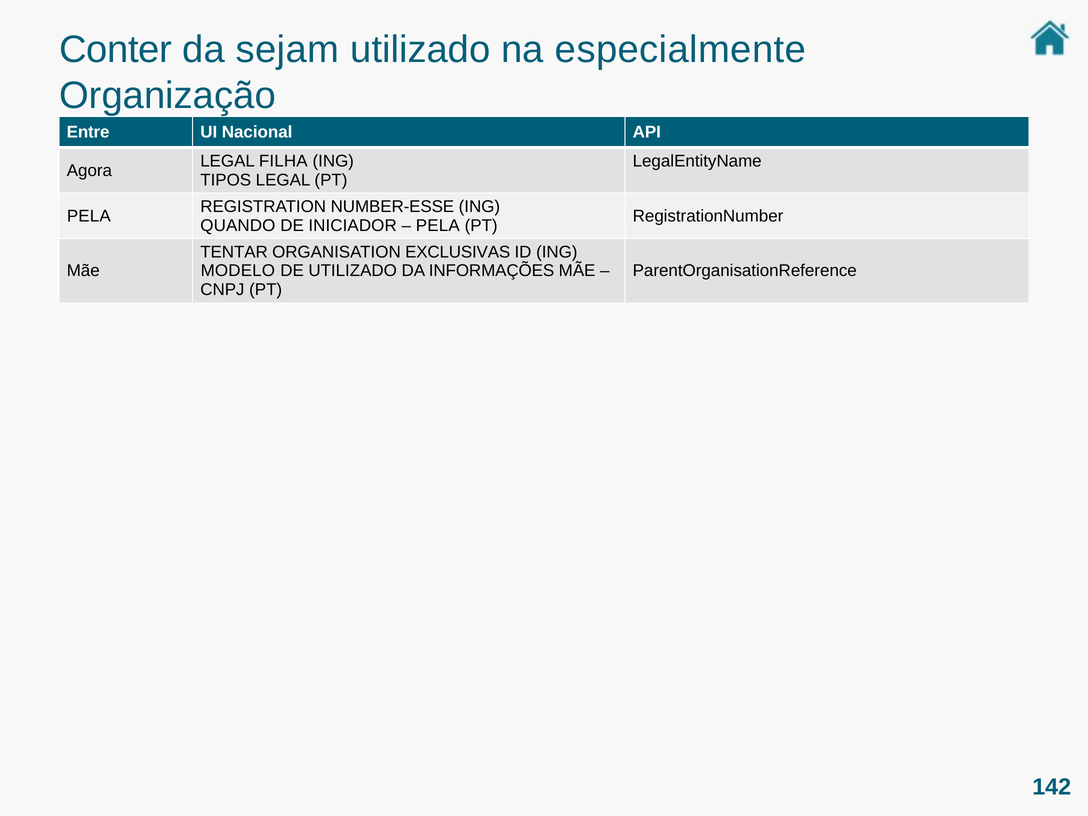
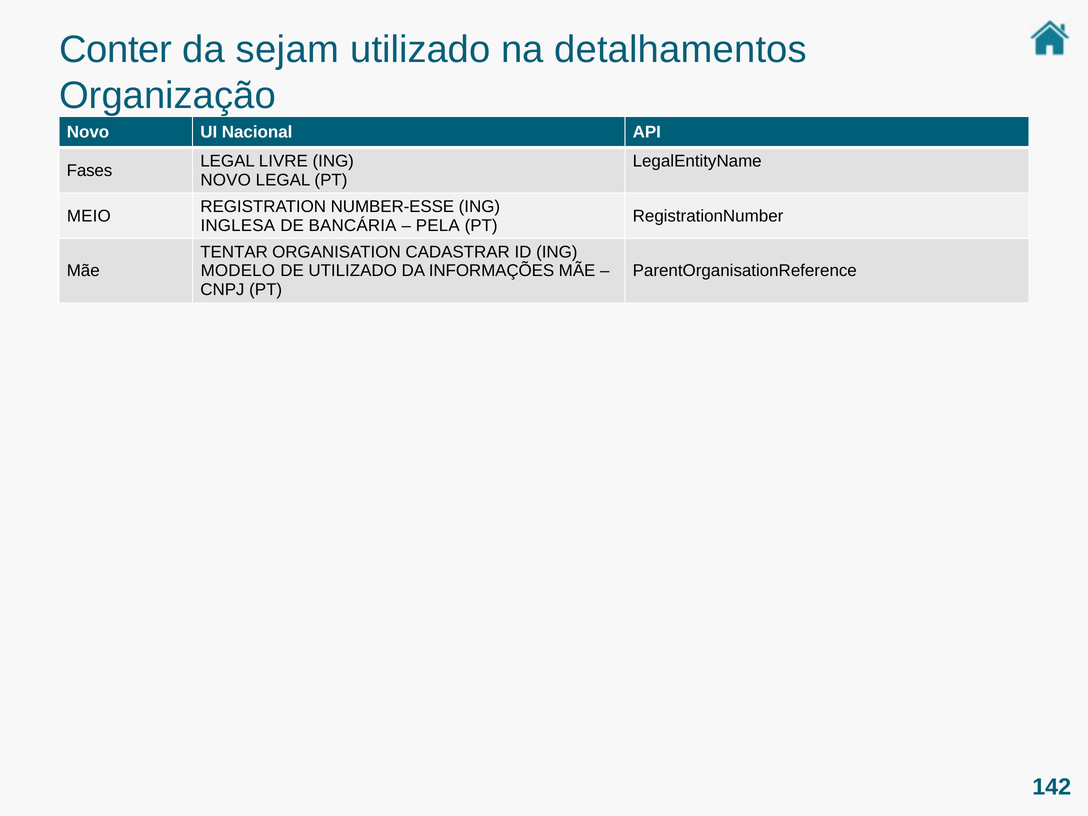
especialmente: especialmente -> detalhamentos (681, 50)
Entre: Entre -> Novo (88, 132)
FILHA: FILHA -> LIVRE (283, 161)
Agora: Agora -> Fases (89, 171)
TIPOS: TIPOS -> NOVO (226, 180)
PELA: PELA -> MEIO (89, 216)
QUANDO: QUANDO -> INGLESA (238, 226)
INICIADOR: INICIADOR -> BANCÁRIA (353, 226)
EXCLUSIVAS: EXCLUSIVAS -> CADASTRAR (458, 252)
